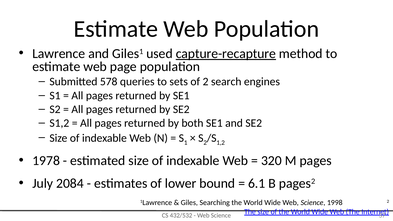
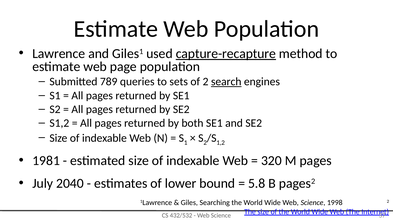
578: 578 -> 789 (109, 82)
search underline: none -> present (226, 82)
1978: 1978 -> 1981 (46, 161)
2084: 2084 -> 2040 (70, 184)
6.1: 6.1 -> 5.8 (257, 184)
